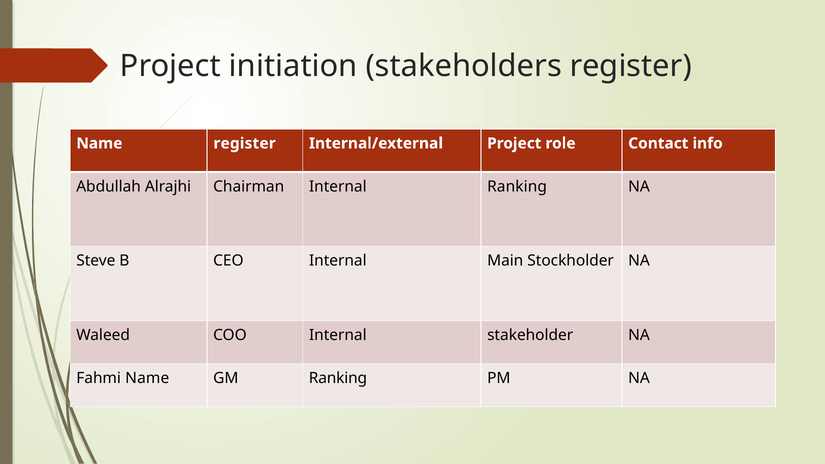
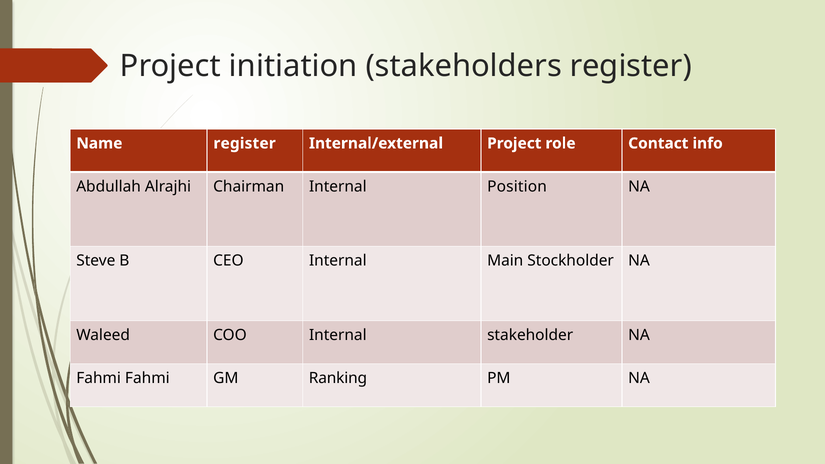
Internal Ranking: Ranking -> Position (517, 186)
Fahmi Name: Name -> Fahmi (147, 378)
